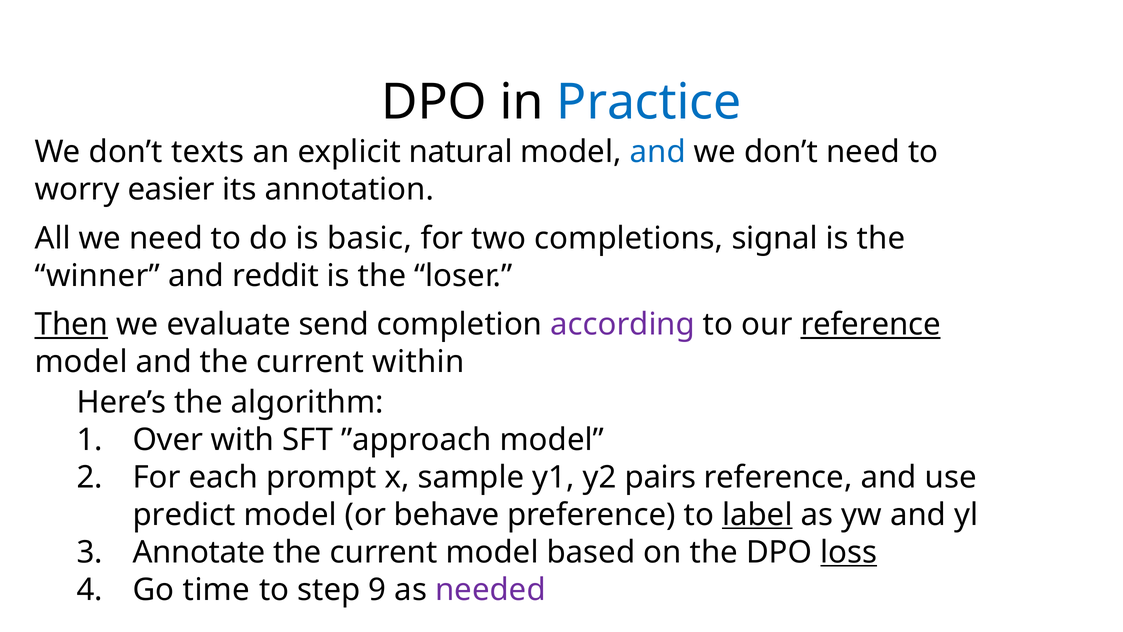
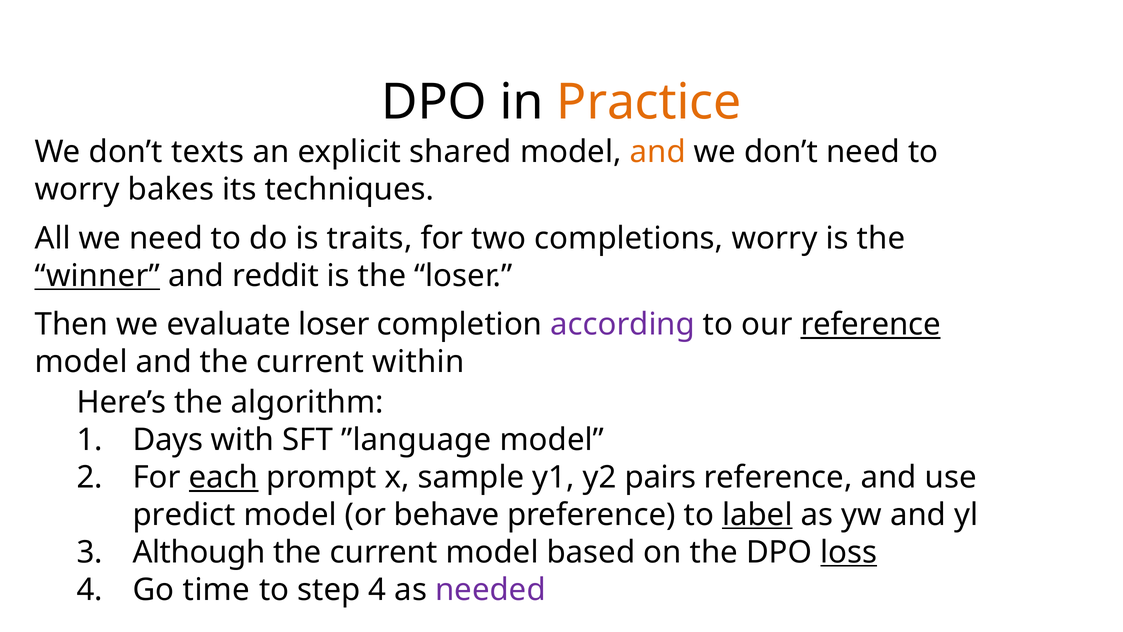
Practice colour: blue -> orange (649, 102)
natural: natural -> shared (460, 152)
and colour: blue -> orange (658, 152)
easier: easier -> bakes (171, 189)
annotation: annotation -> techniques (349, 189)
basic: basic -> traits (370, 238)
completions signal: signal -> worry (774, 238)
winner underline: none -> present (97, 276)
Then underline: present -> none (71, 324)
evaluate send: send -> loser (334, 324)
Over: Over -> Days (168, 440)
”approach: ”approach -> ”language (416, 440)
each underline: none -> present (224, 477)
Annotate: Annotate -> Although (199, 552)
step 9: 9 -> 4 (377, 590)
